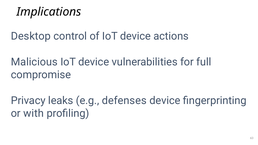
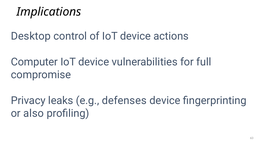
Malicious: Malicious -> Computer (34, 62)
with: with -> also (34, 114)
